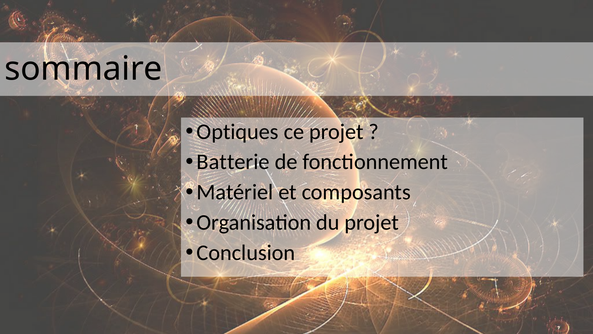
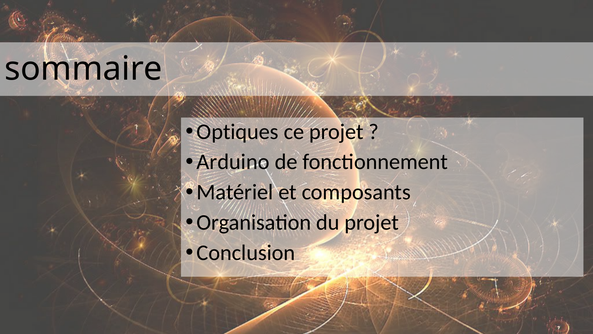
Batterie: Batterie -> Arduino (233, 162)
